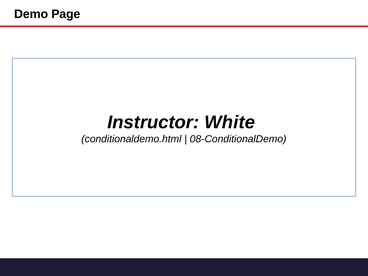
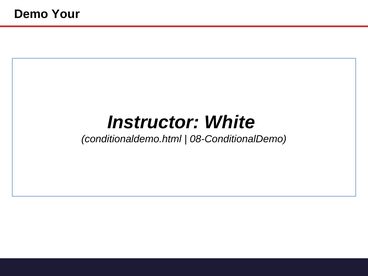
Page: Page -> Your (66, 14)
